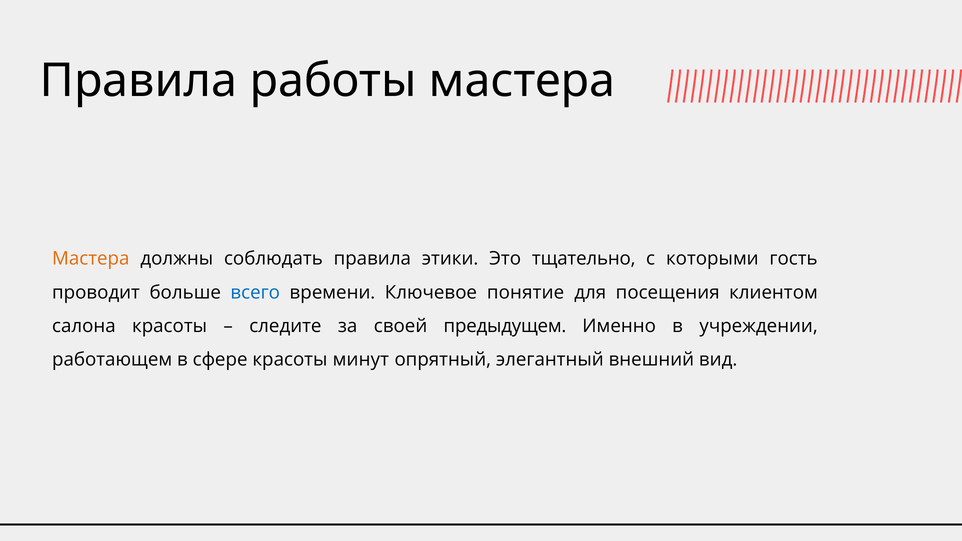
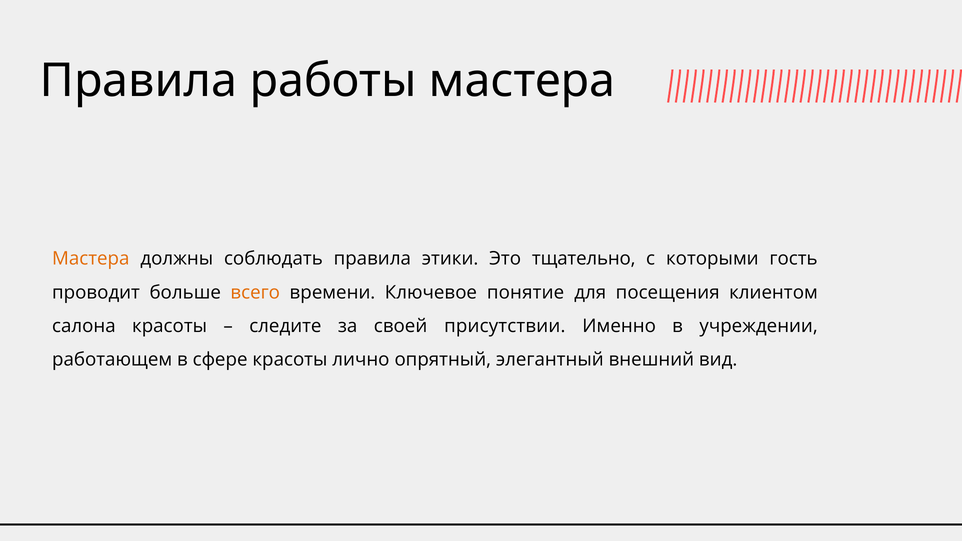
всего colour: blue -> orange (255, 293)
предыдущем: предыдущем -> присутствии (505, 326)
минут: минут -> лично (361, 360)
